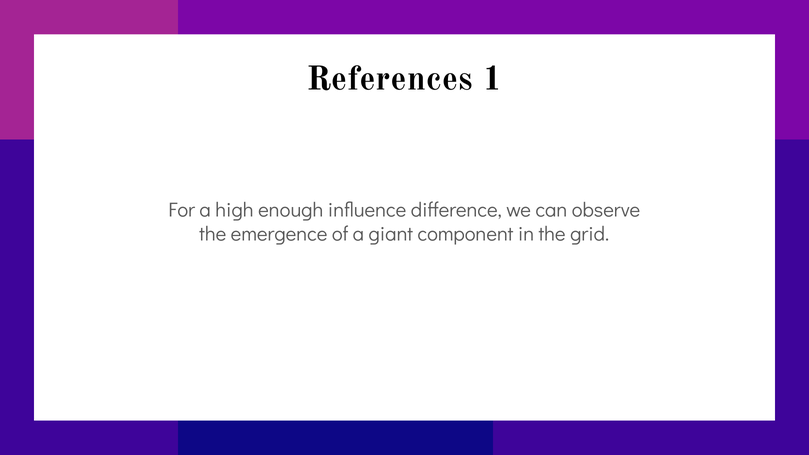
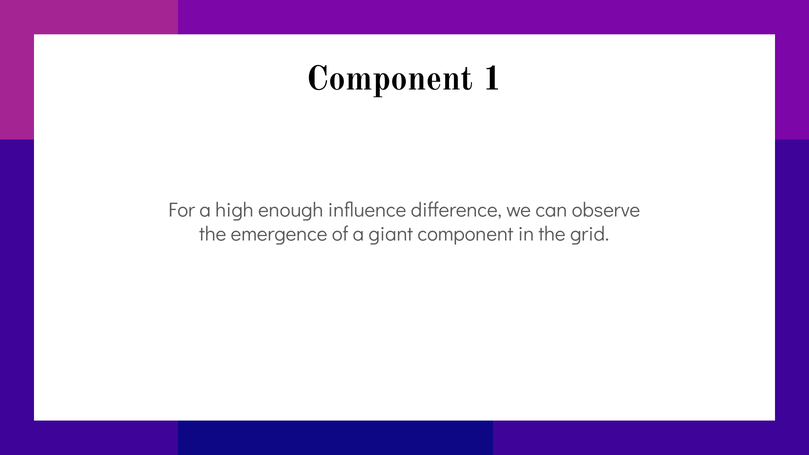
References: References -> Component (390, 79)
